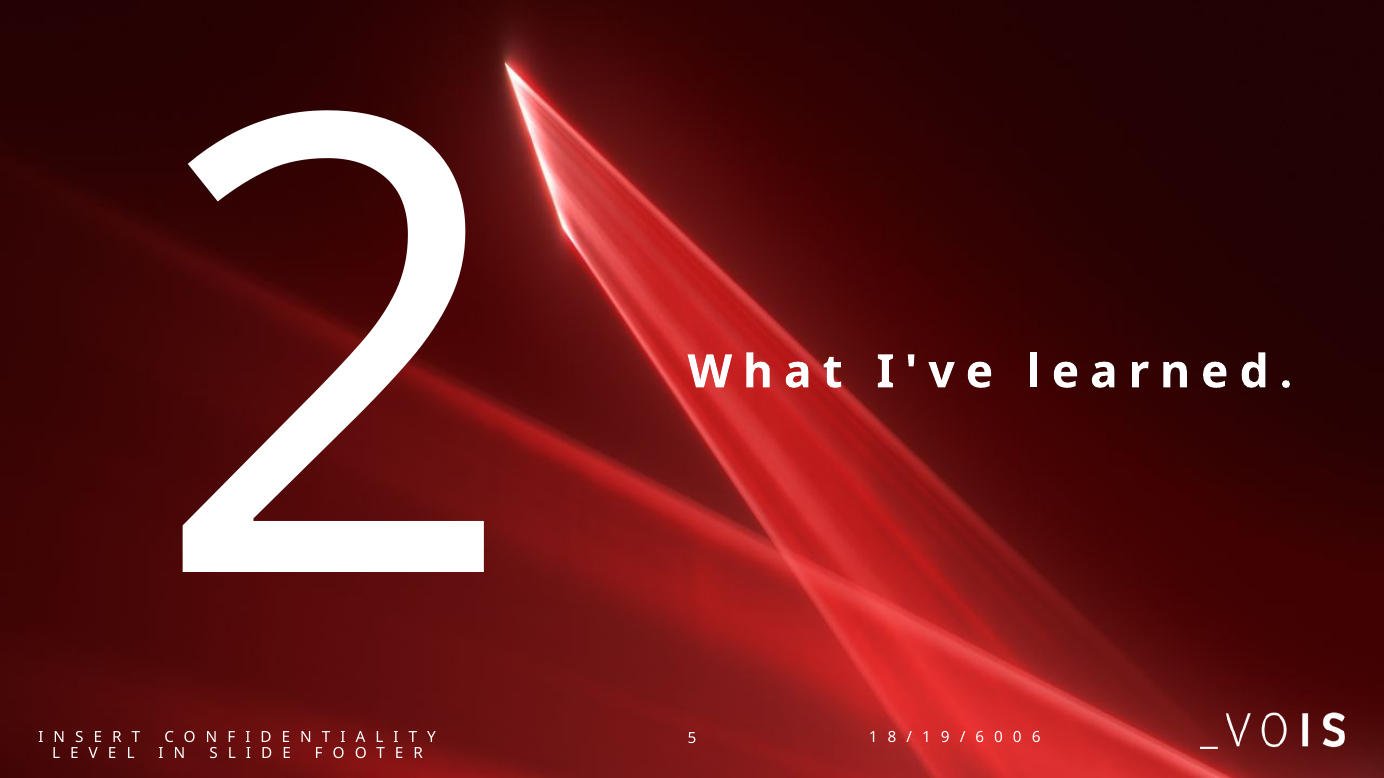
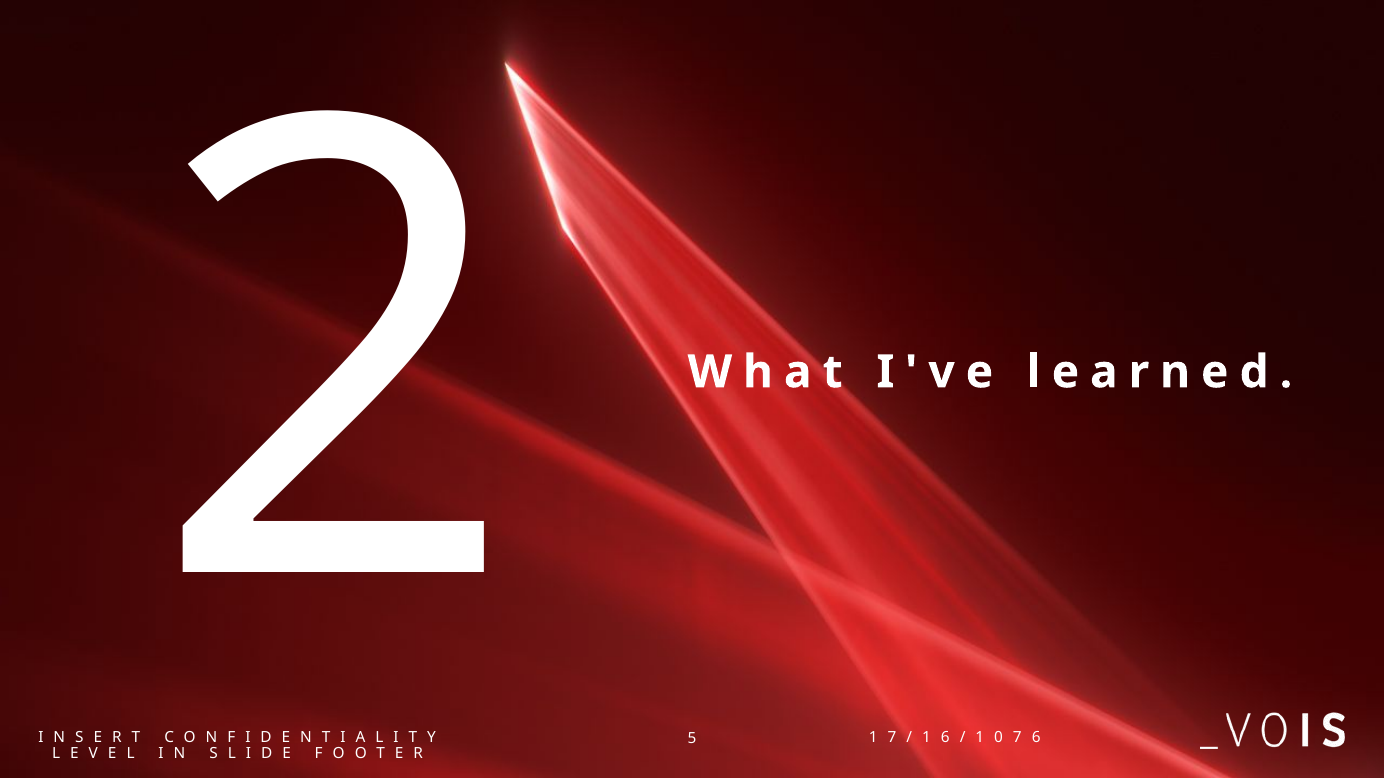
8: 8 -> 7 (892, 738)
9: 9 -> 6 (945, 738)
6: 6 -> 1 (980, 738)
0: 0 -> 7 (1017, 738)
